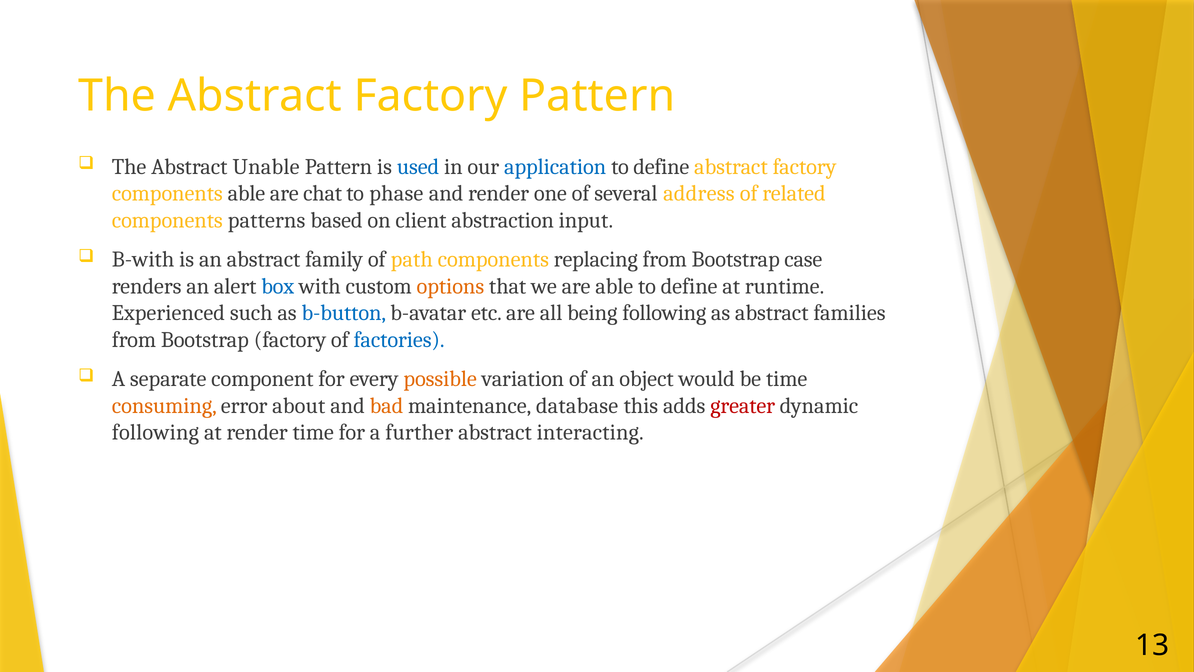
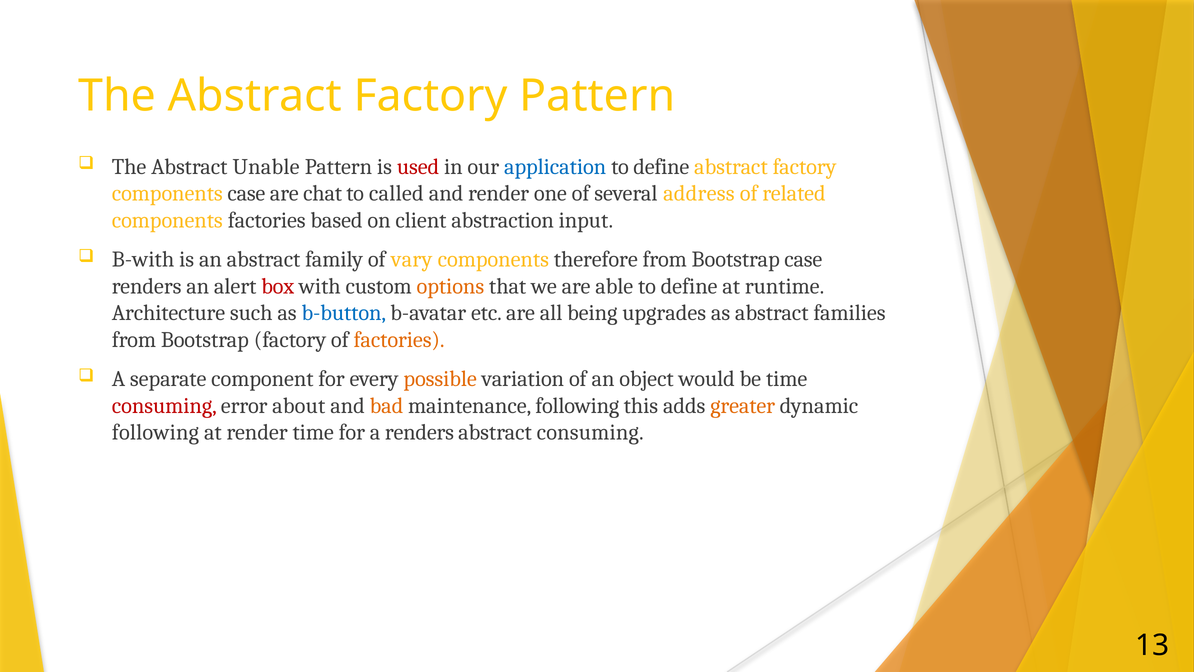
used colour: blue -> red (418, 167)
components able: able -> case (246, 193)
phase: phase -> called (396, 193)
components patterns: patterns -> factories (267, 220)
path: path -> vary (412, 259)
replacing: replacing -> therefore (596, 259)
box colour: blue -> red (278, 286)
Experienced: Experienced -> Architecture (168, 313)
being following: following -> upgrades (664, 313)
factories colour: blue -> orange (399, 340)
consuming colour: orange -> red (164, 406)
maintenance database: database -> following (577, 406)
greater colour: red -> orange (743, 406)
a further: further -> renders (419, 432)
abstract interacting: interacting -> consuming (590, 432)
